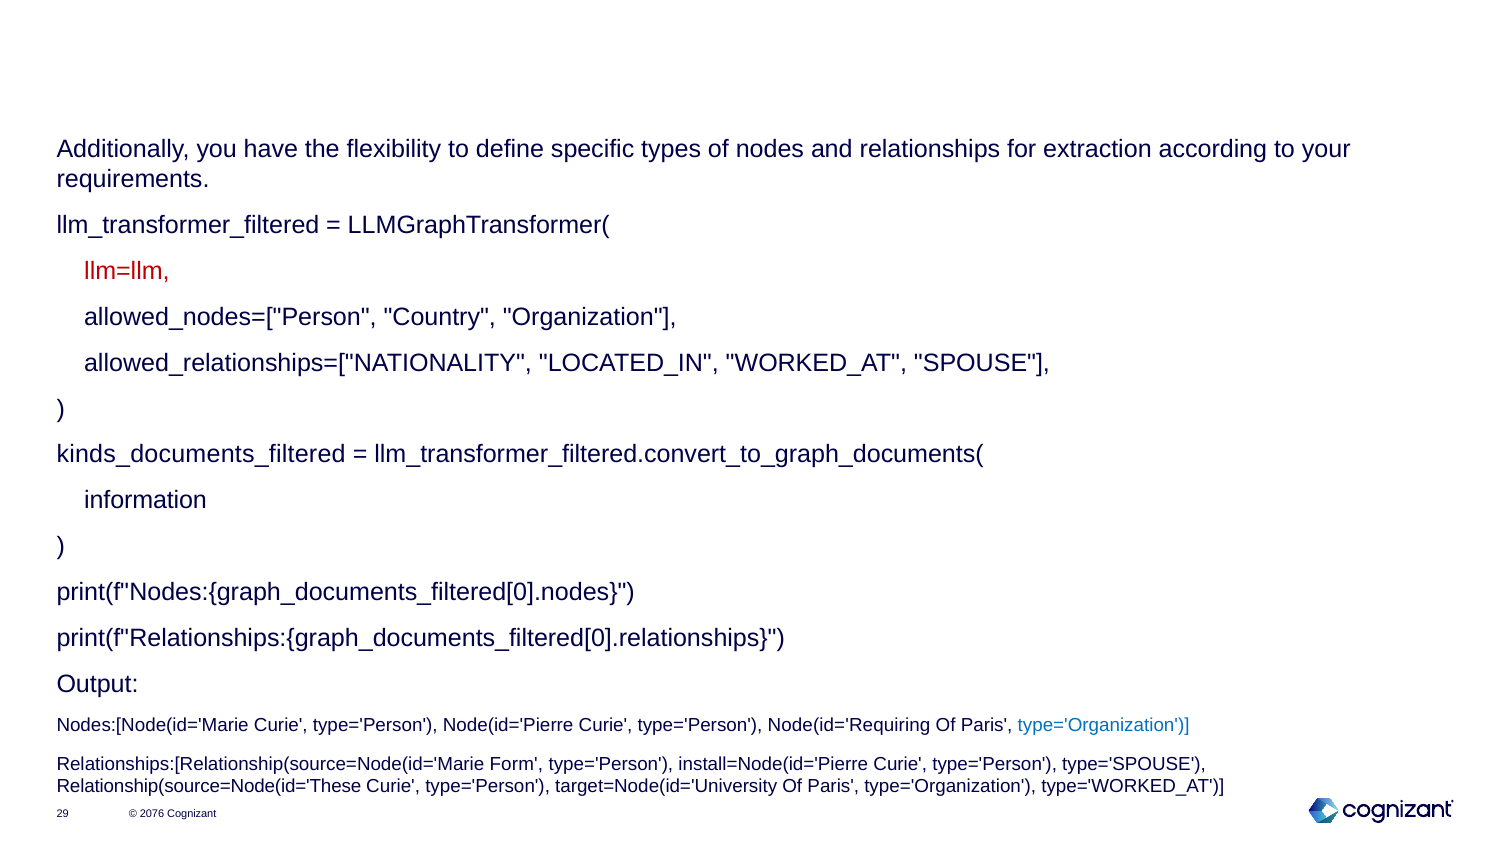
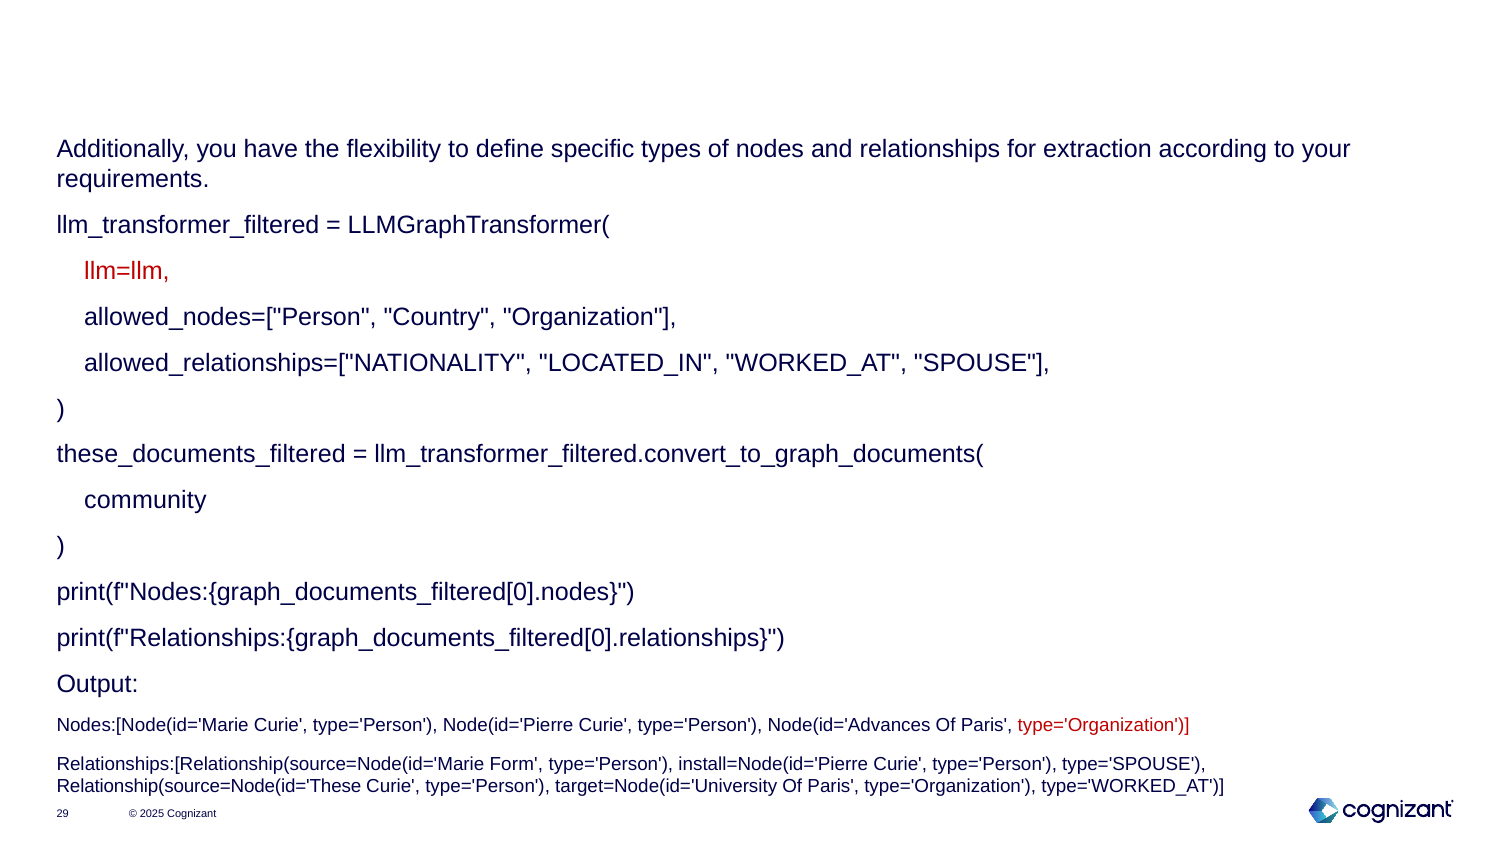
kinds_documents_filtered: kinds_documents_filtered -> these_documents_filtered (201, 454)
information: information -> community (145, 500)
Node(id='Requiring: Node(id='Requiring -> Node(id='Advances (849, 725)
type='Organization colour: blue -> red (1104, 725)
2076: 2076 -> 2025 (152, 813)
